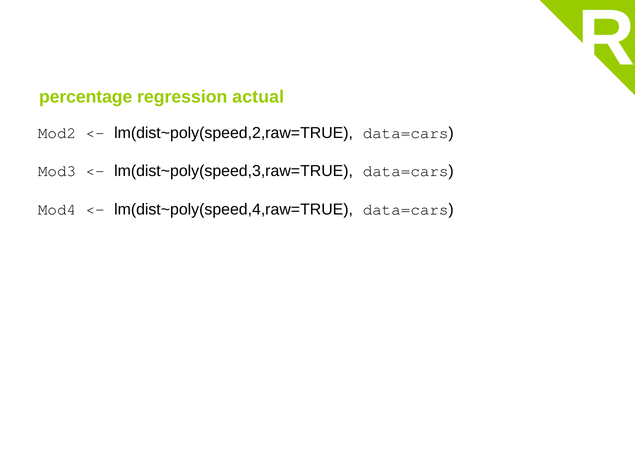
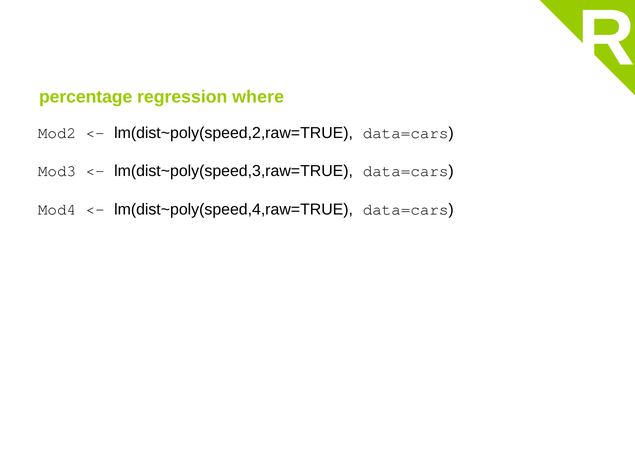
actual: actual -> where (258, 97)
